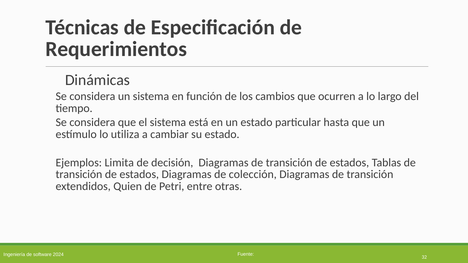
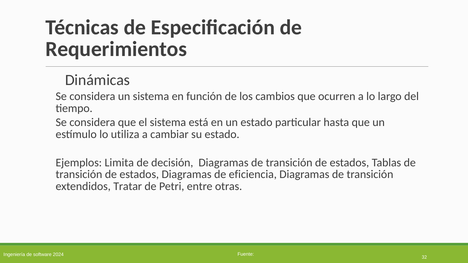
colección: colección -> eficiencia (253, 175)
Quien: Quien -> Tratar (128, 187)
